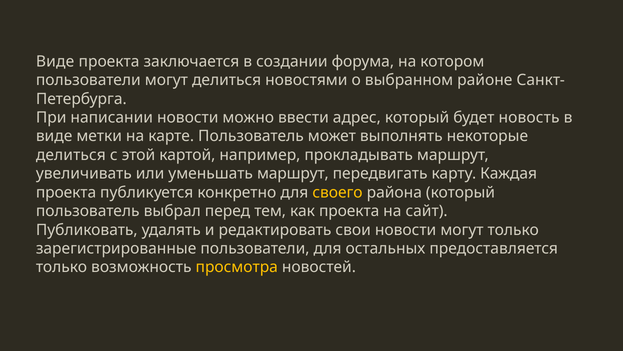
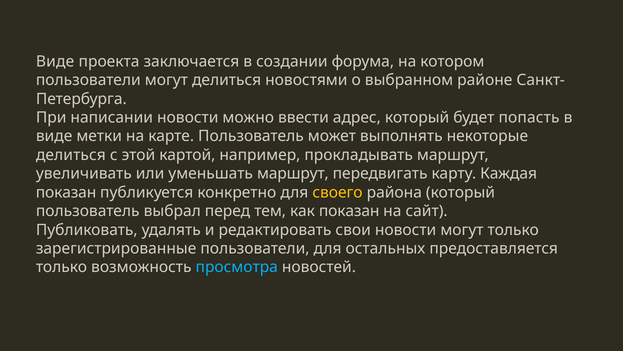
новость: новость -> попасть (529, 117)
проекта: проекта -> показан (66, 192)
как проекта: проекта -> показан (349, 211)
просмотра colour: yellow -> light blue (237, 267)
